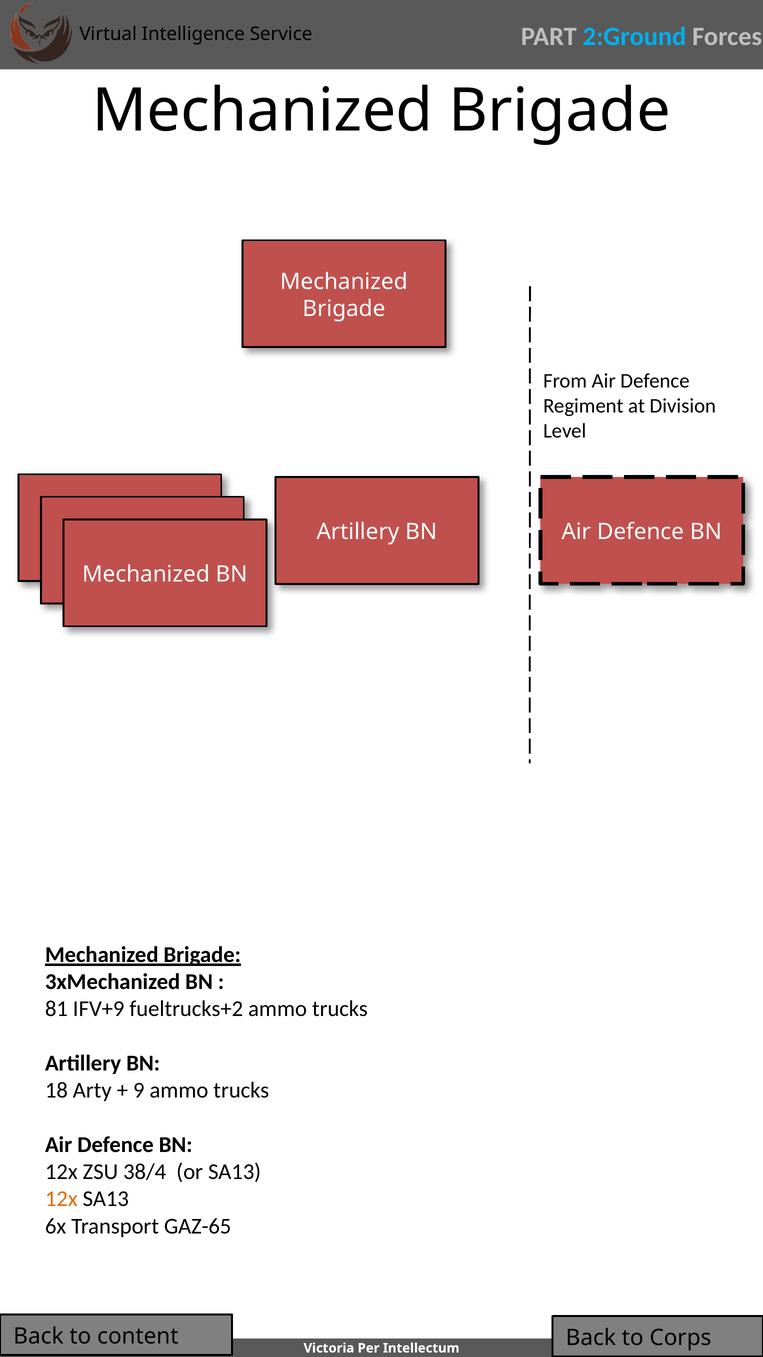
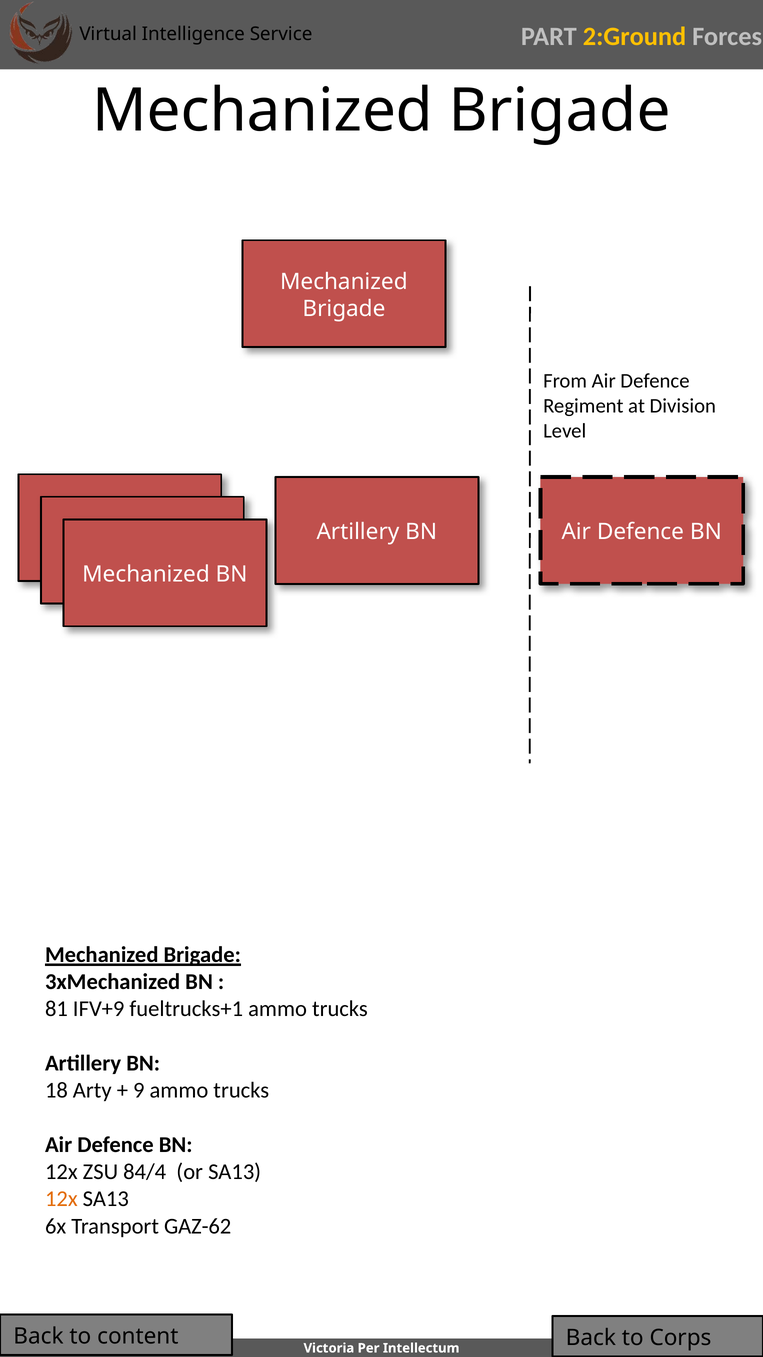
2:Ground colour: light blue -> yellow (635, 37)
fueltrucks+2: fueltrucks+2 -> fueltrucks+1 (186, 1009)
38/4: 38/4 -> 84/4 (145, 1171)
GAZ-65: GAZ-65 -> GAZ-62 (198, 1226)
